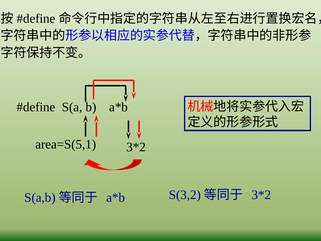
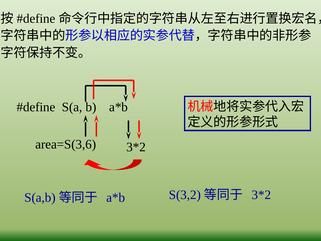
area=S(5,1: area=S(5,1 -> area=S(3,6 (66, 144)
